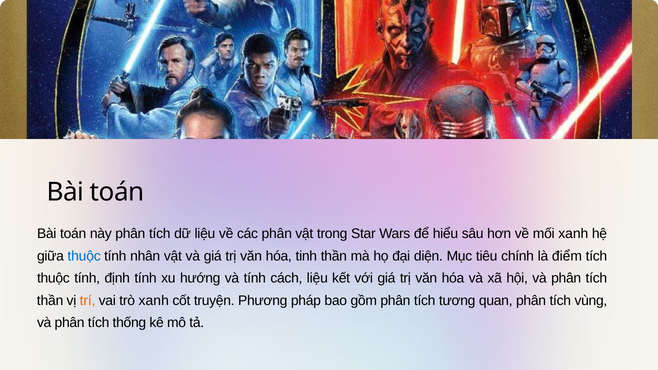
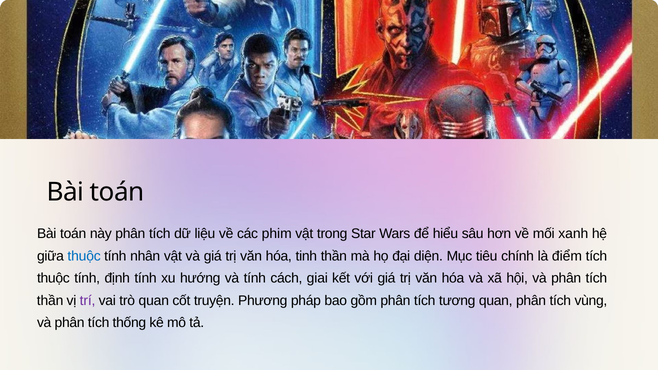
các phân: phân -> phim (277, 234)
cách liệu: liệu -> giai (317, 278)
trí colour: orange -> purple (88, 301)
trò xanh: xanh -> quan (154, 301)
